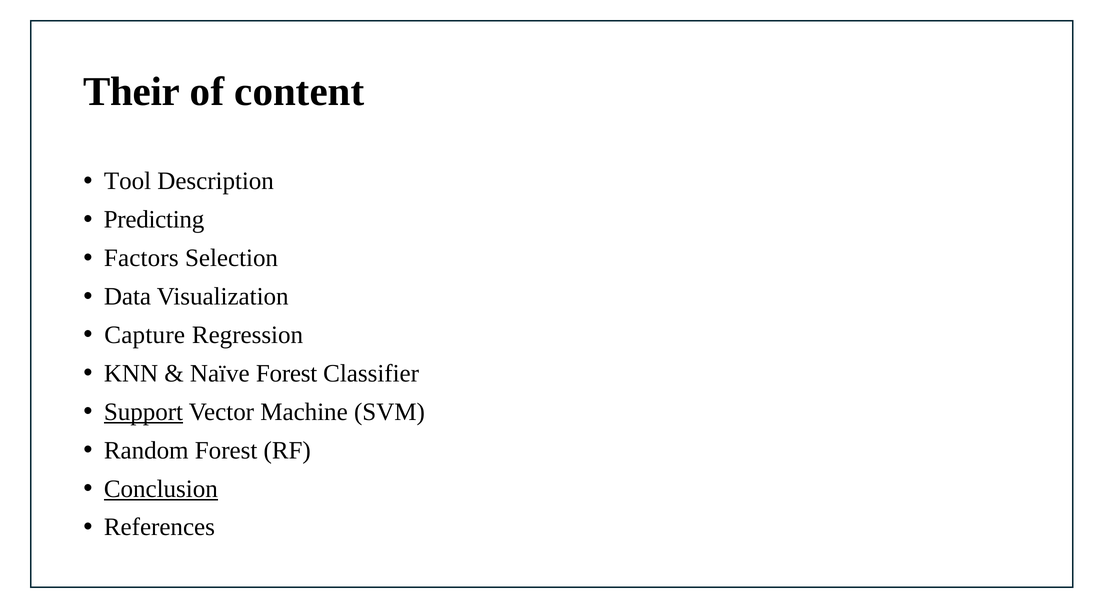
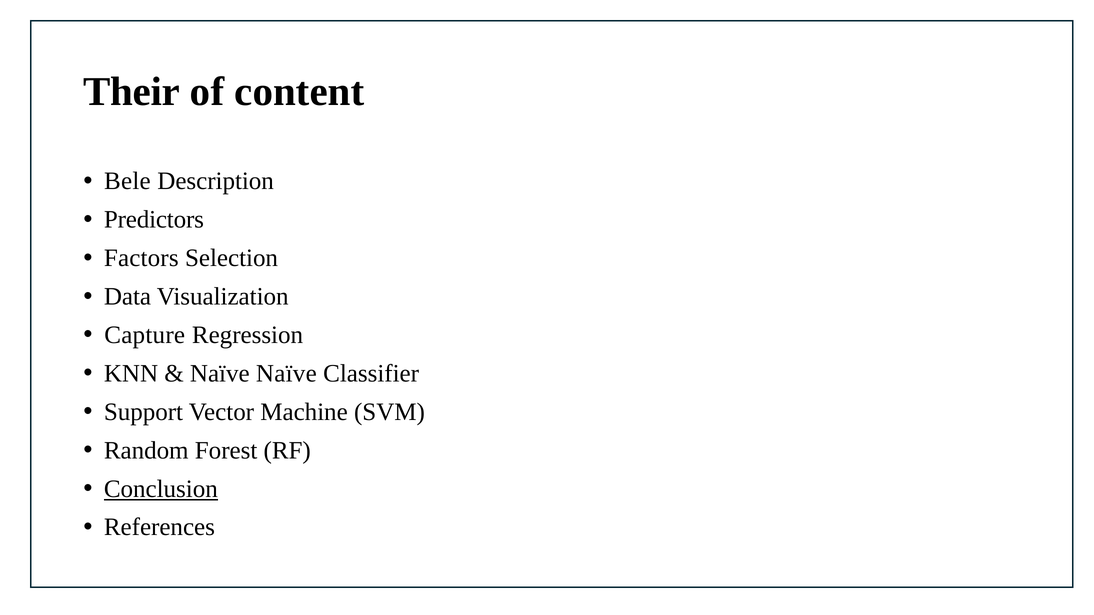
Tool: Tool -> Bele (127, 181)
Predicting: Predicting -> Predictors (154, 220)
Naïve Forest: Forest -> Naïve (286, 374)
Support underline: present -> none (143, 412)
